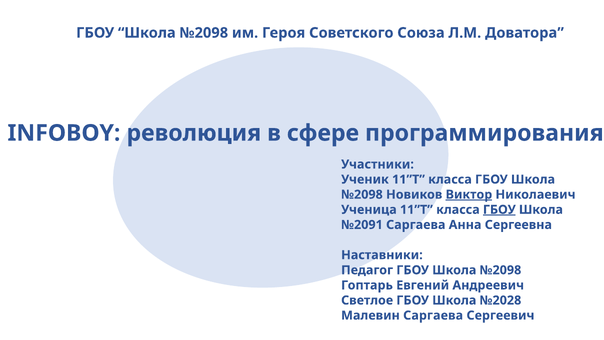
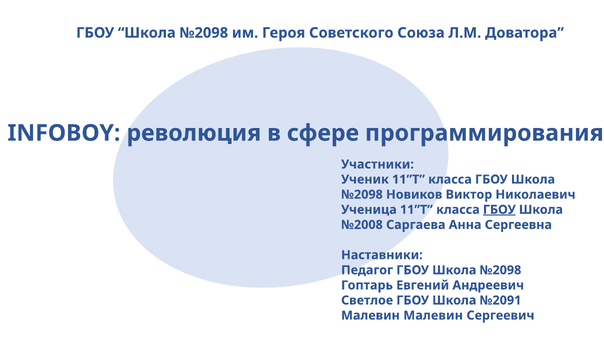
Виктор underline: present -> none (469, 194)
№2091: №2091 -> №2008 (362, 225)
№2028: №2028 -> №2091 (500, 300)
Малевин Саргаева: Саргаева -> Малевин (433, 315)
